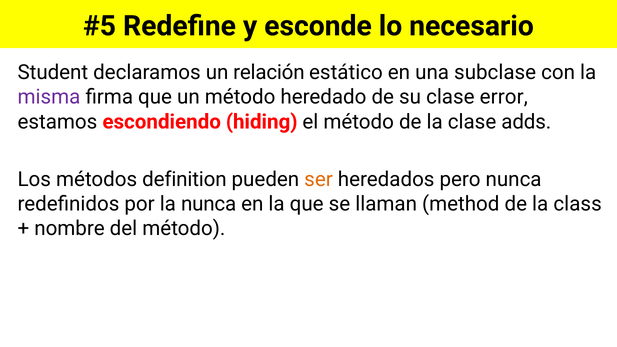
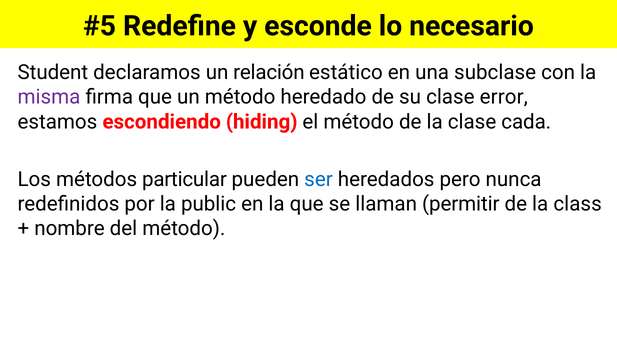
adds: adds -> cada (526, 122)
definition: definition -> particular (184, 179)
ser colour: orange -> blue (319, 179)
la nunca: nunca -> public (209, 204)
method: method -> permitir (461, 204)
